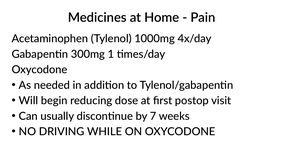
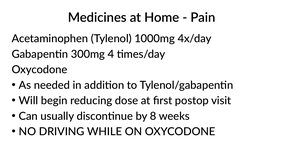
1: 1 -> 4 (111, 54)
7: 7 -> 8 (153, 116)
